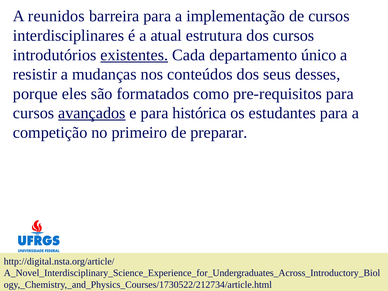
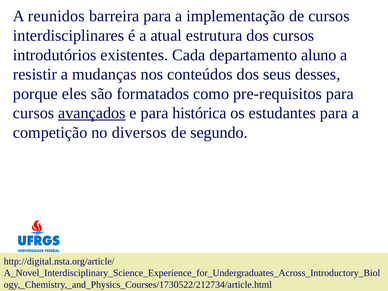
existentes underline: present -> none (134, 55)
único: único -> aluno (319, 55)
primeiro: primeiro -> diversos (139, 133)
preparar: preparar -> segundo (219, 133)
